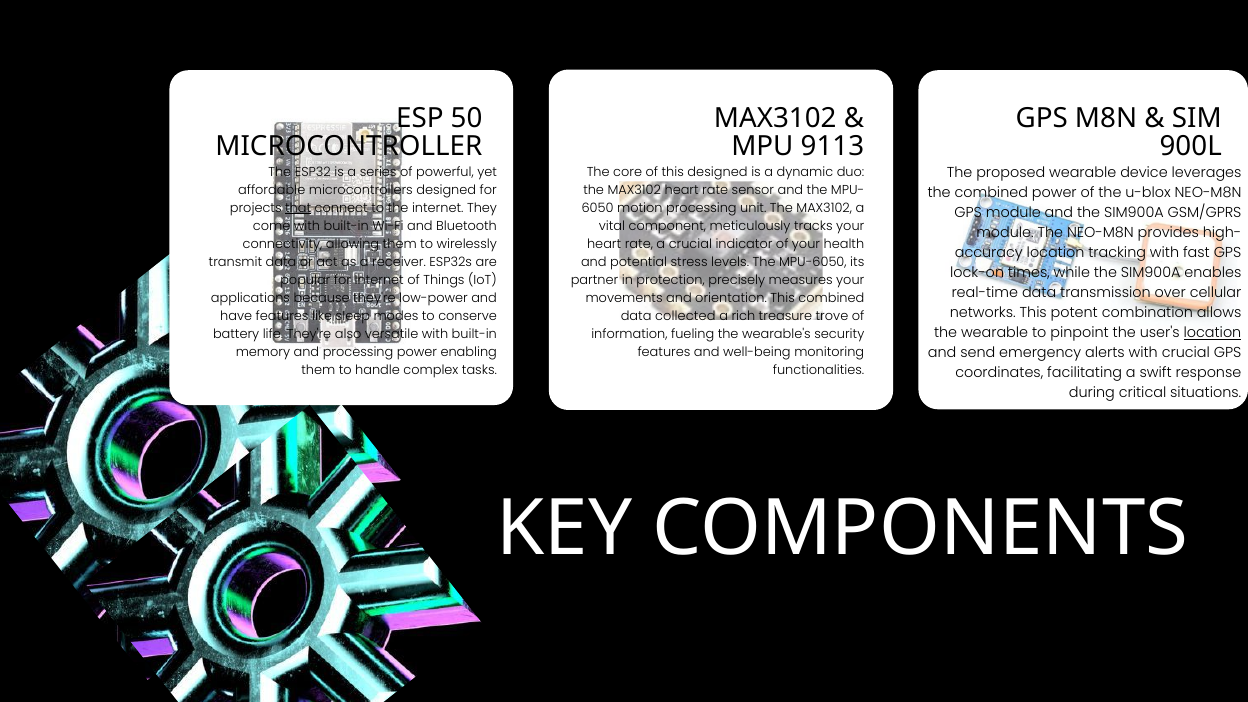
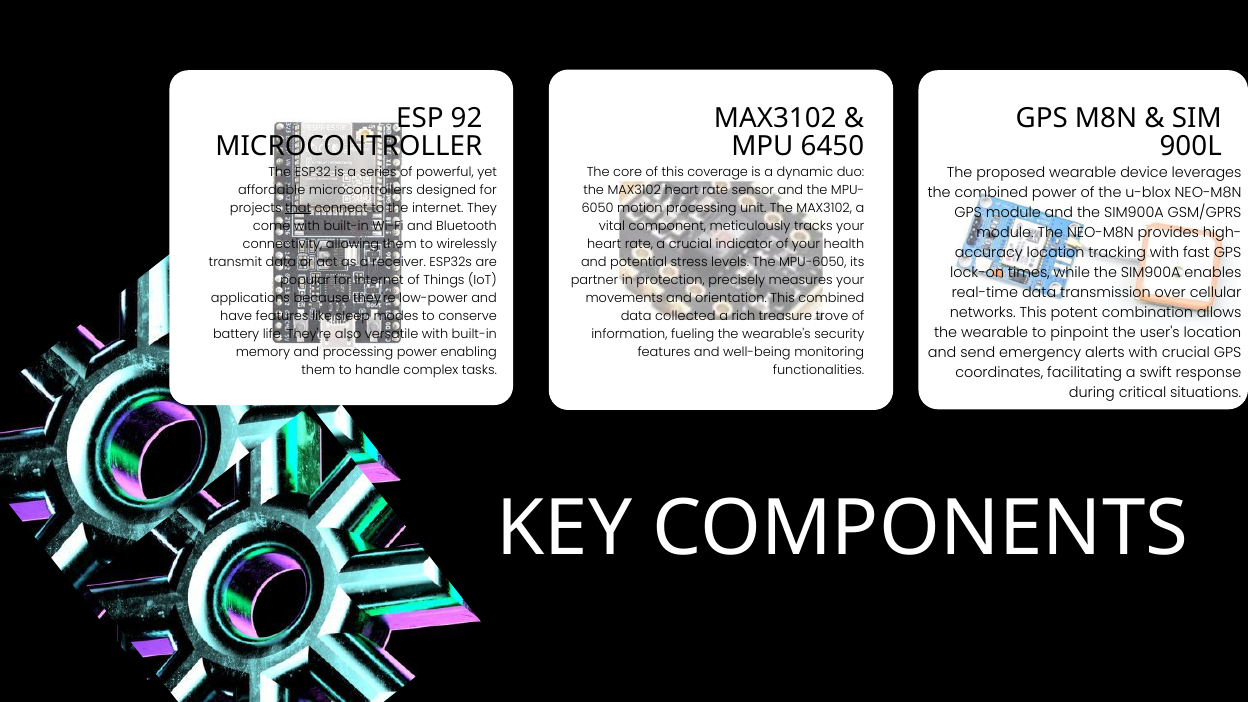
50: 50 -> 92 (467, 118)
9113: 9113 -> 6450 (832, 146)
this designed: designed -> coverage (718, 172)
location underline: present -> none (1213, 333)
